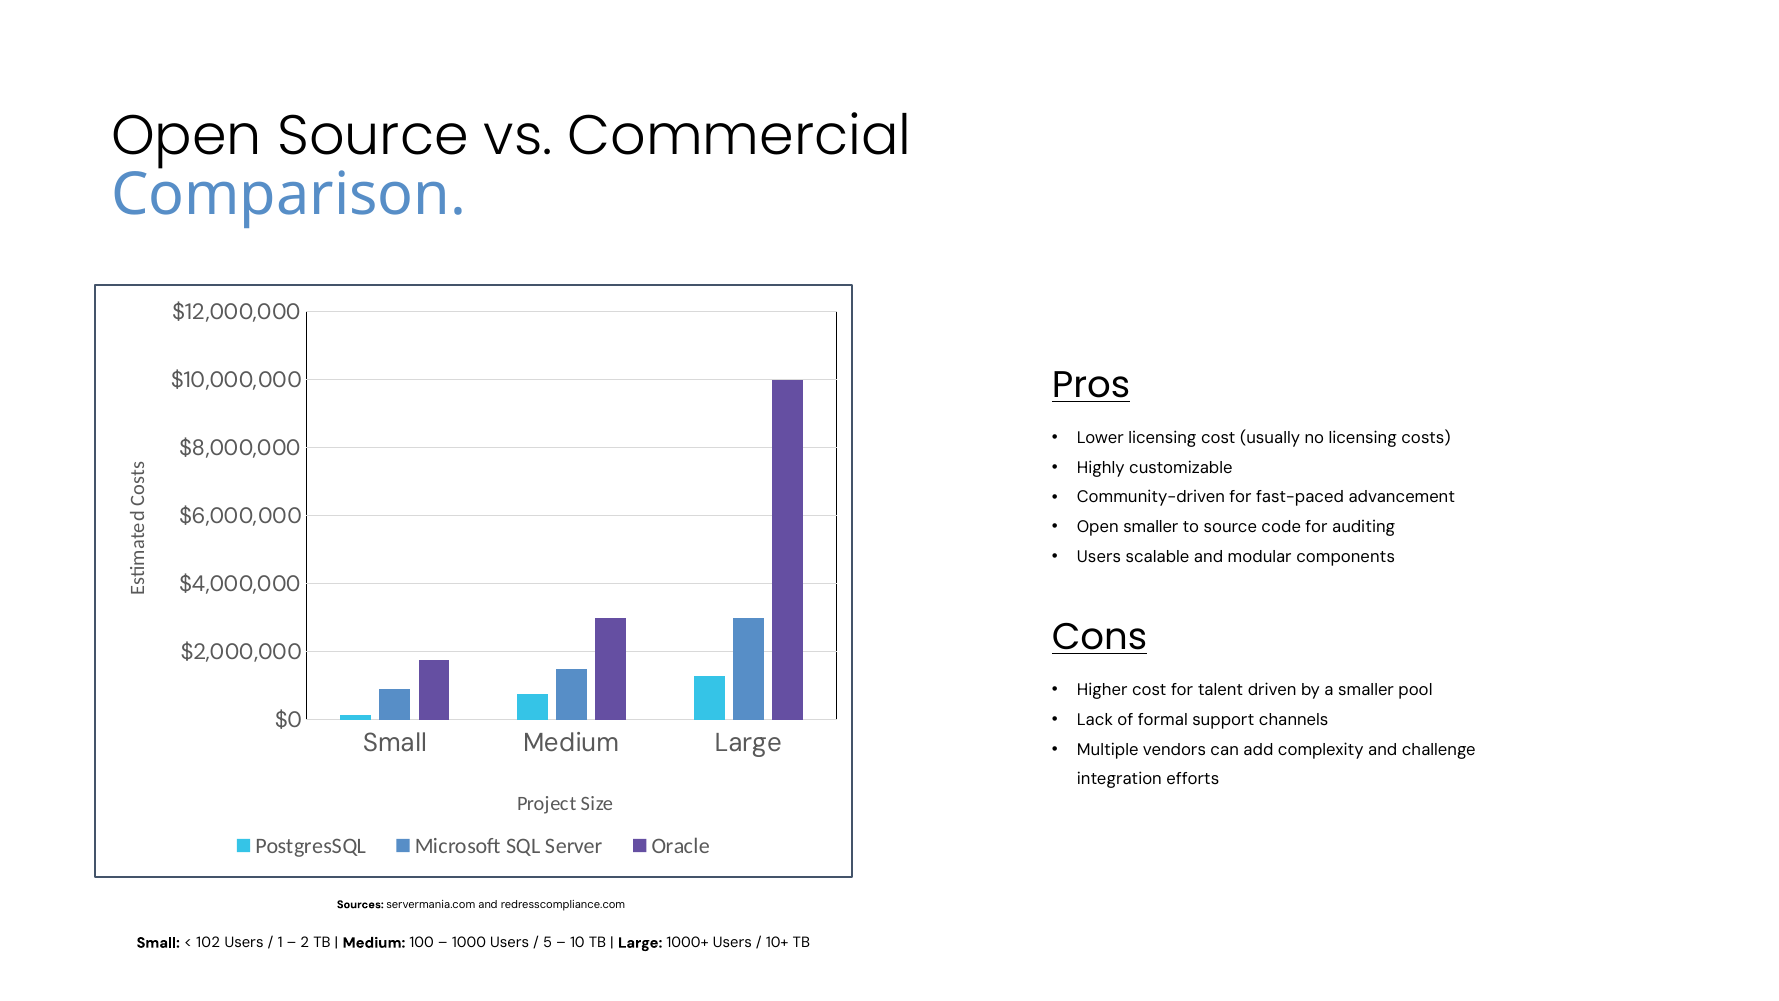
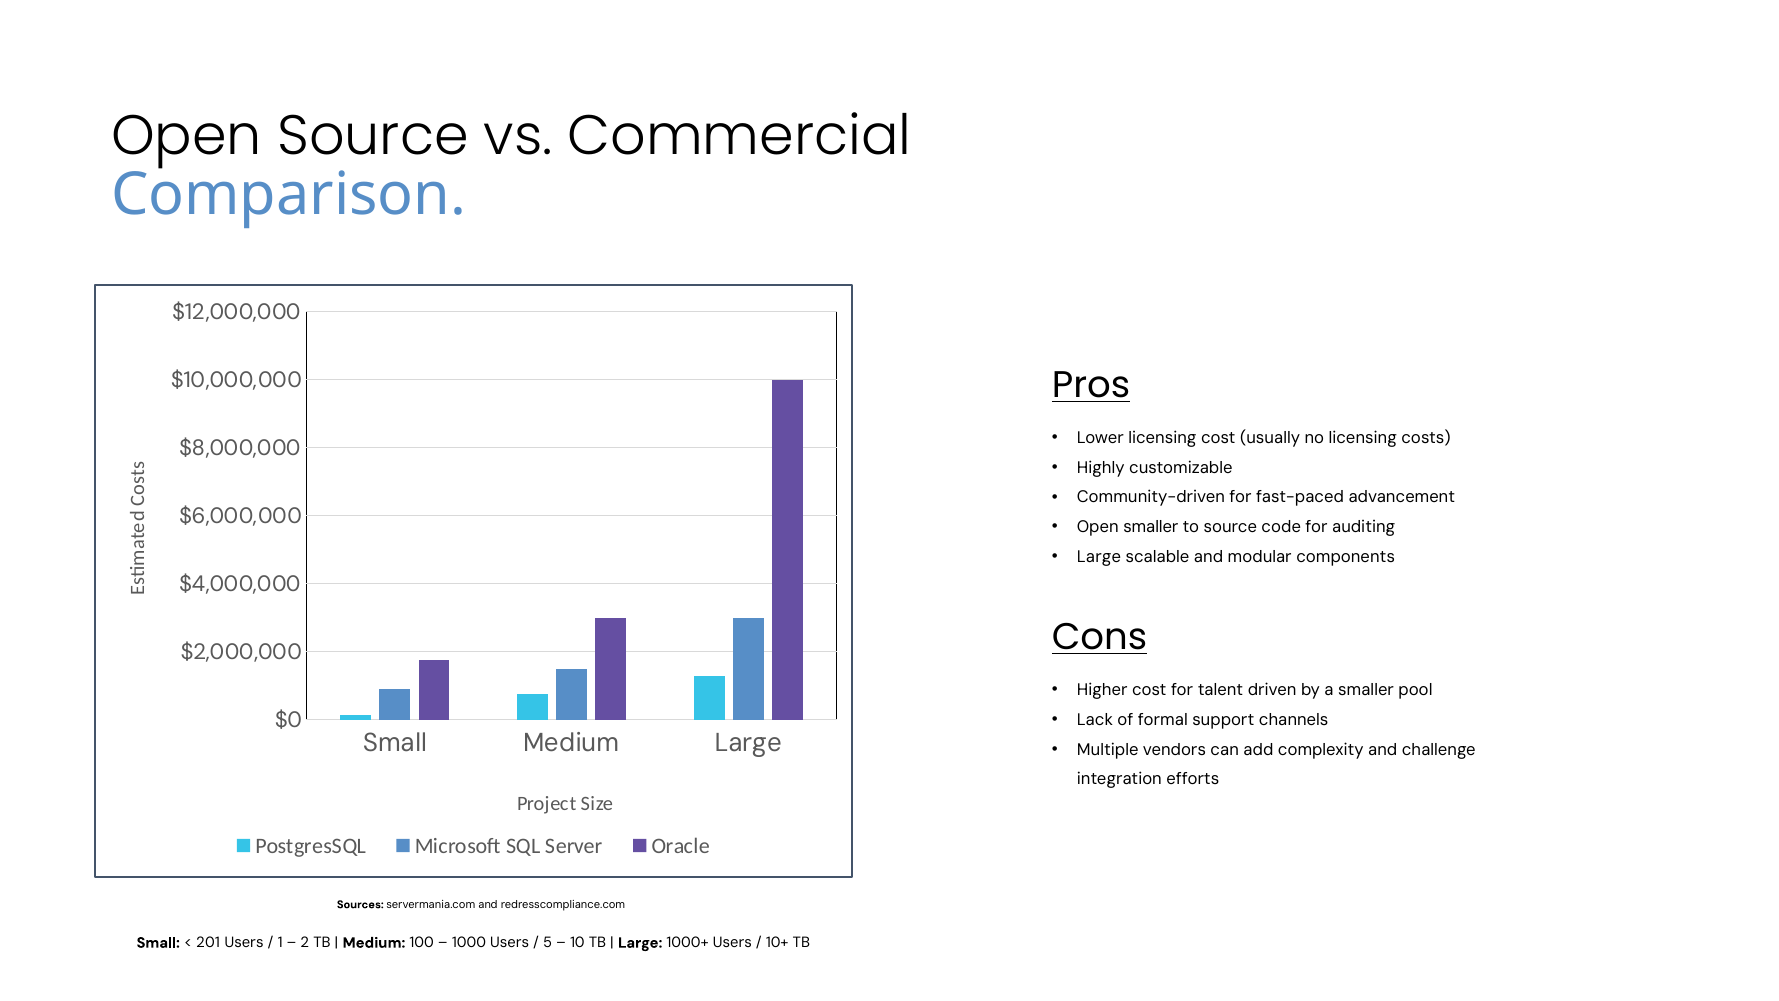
Users: Users -> Large (1099, 557)
102: 102 -> 201 (208, 942)
